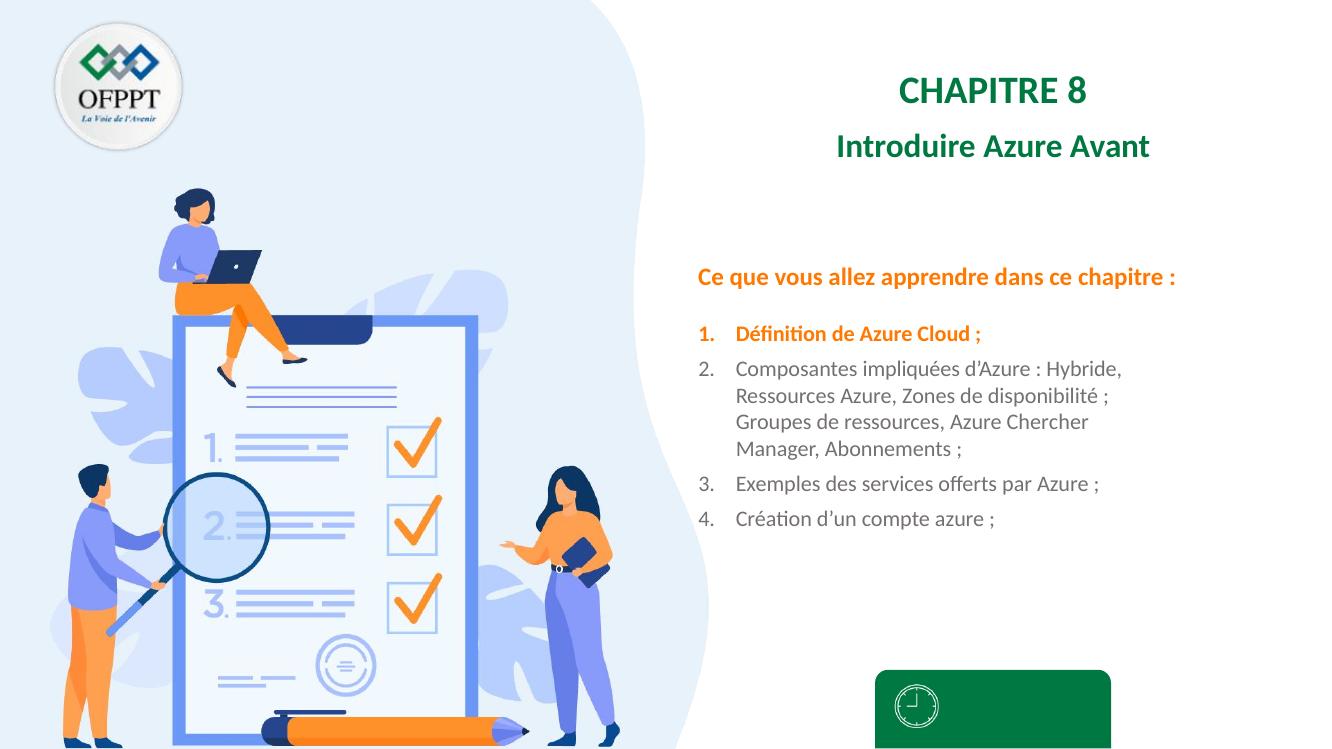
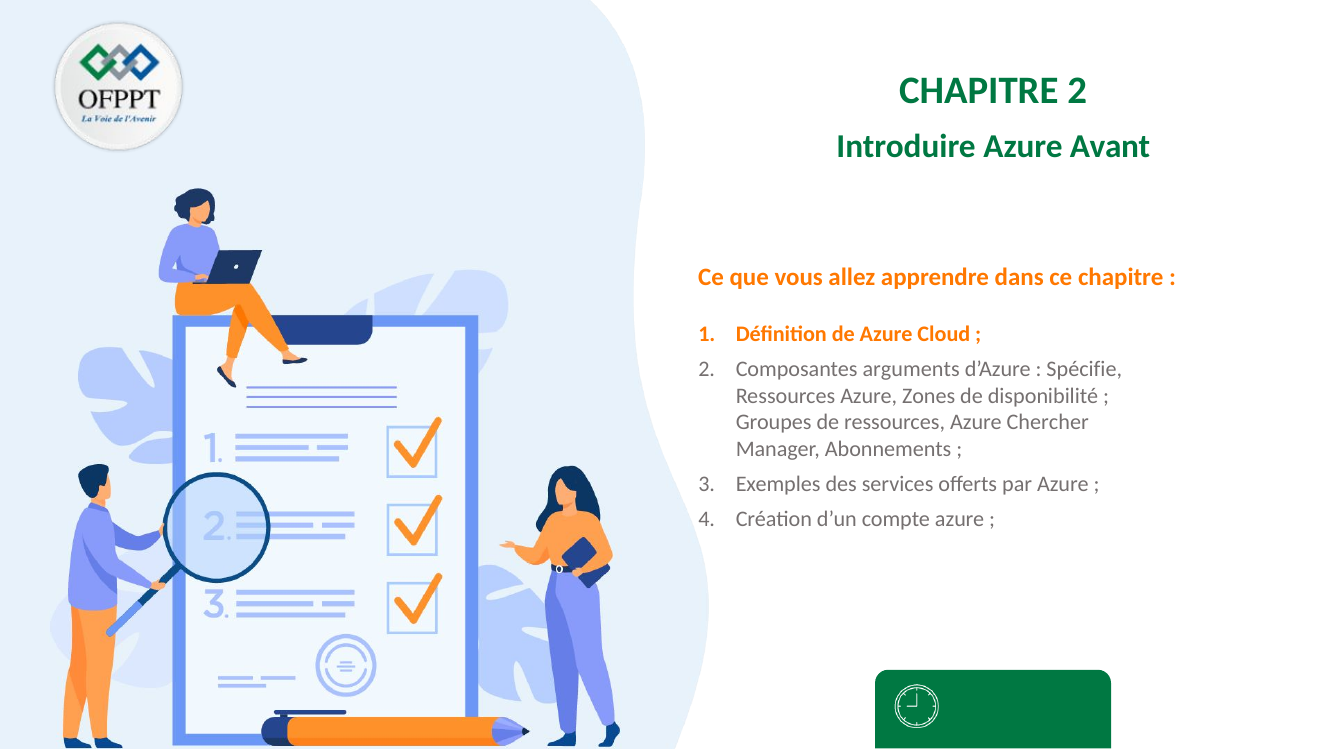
CHAPITRE 8: 8 -> 2 (1077, 91)
impliquées: impliquées -> arguments (911, 369)
Hybride: Hybride -> Spécifie (1084, 369)
